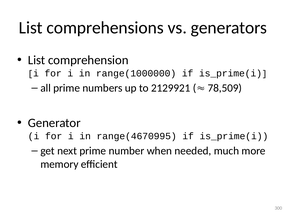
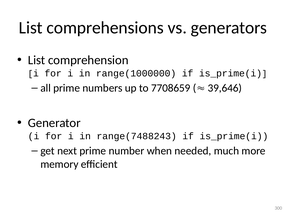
2129921: 2129921 -> 7708659 (171, 88)
78,509: 78,509 -> 39,646 (225, 88)
range(4670995: range(4670995 -> range(7488243 (137, 136)
